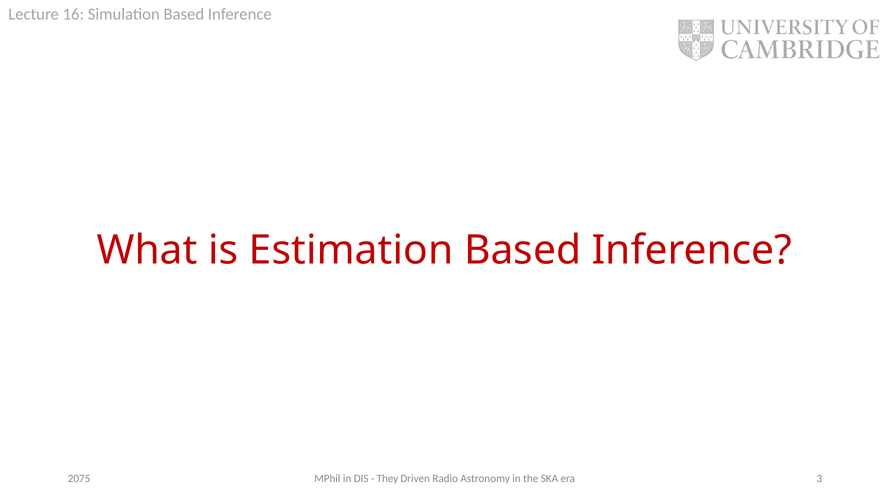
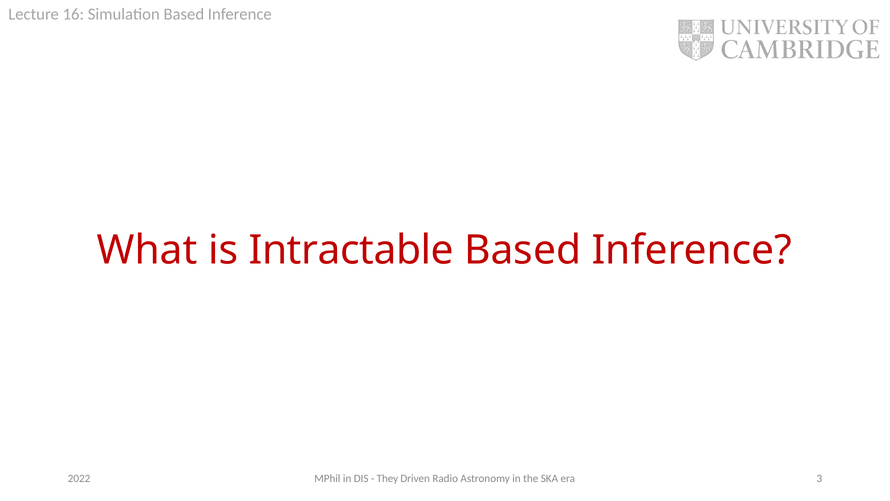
Estimation: Estimation -> Intractable (351, 250)
2075: 2075 -> 2022 (79, 478)
